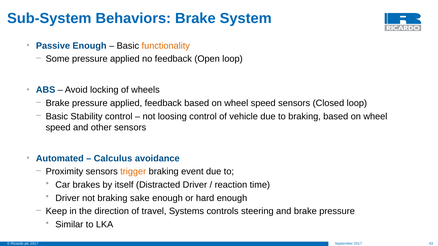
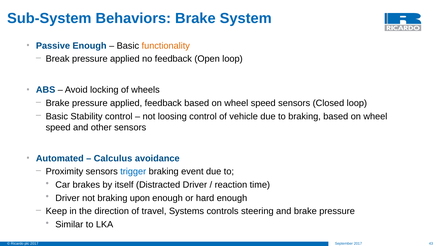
Some: Some -> Break (58, 59)
trigger colour: orange -> blue (133, 172)
sake: sake -> upon (140, 198)
